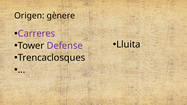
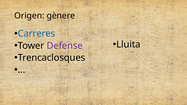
Carreres colour: purple -> blue (36, 34)
